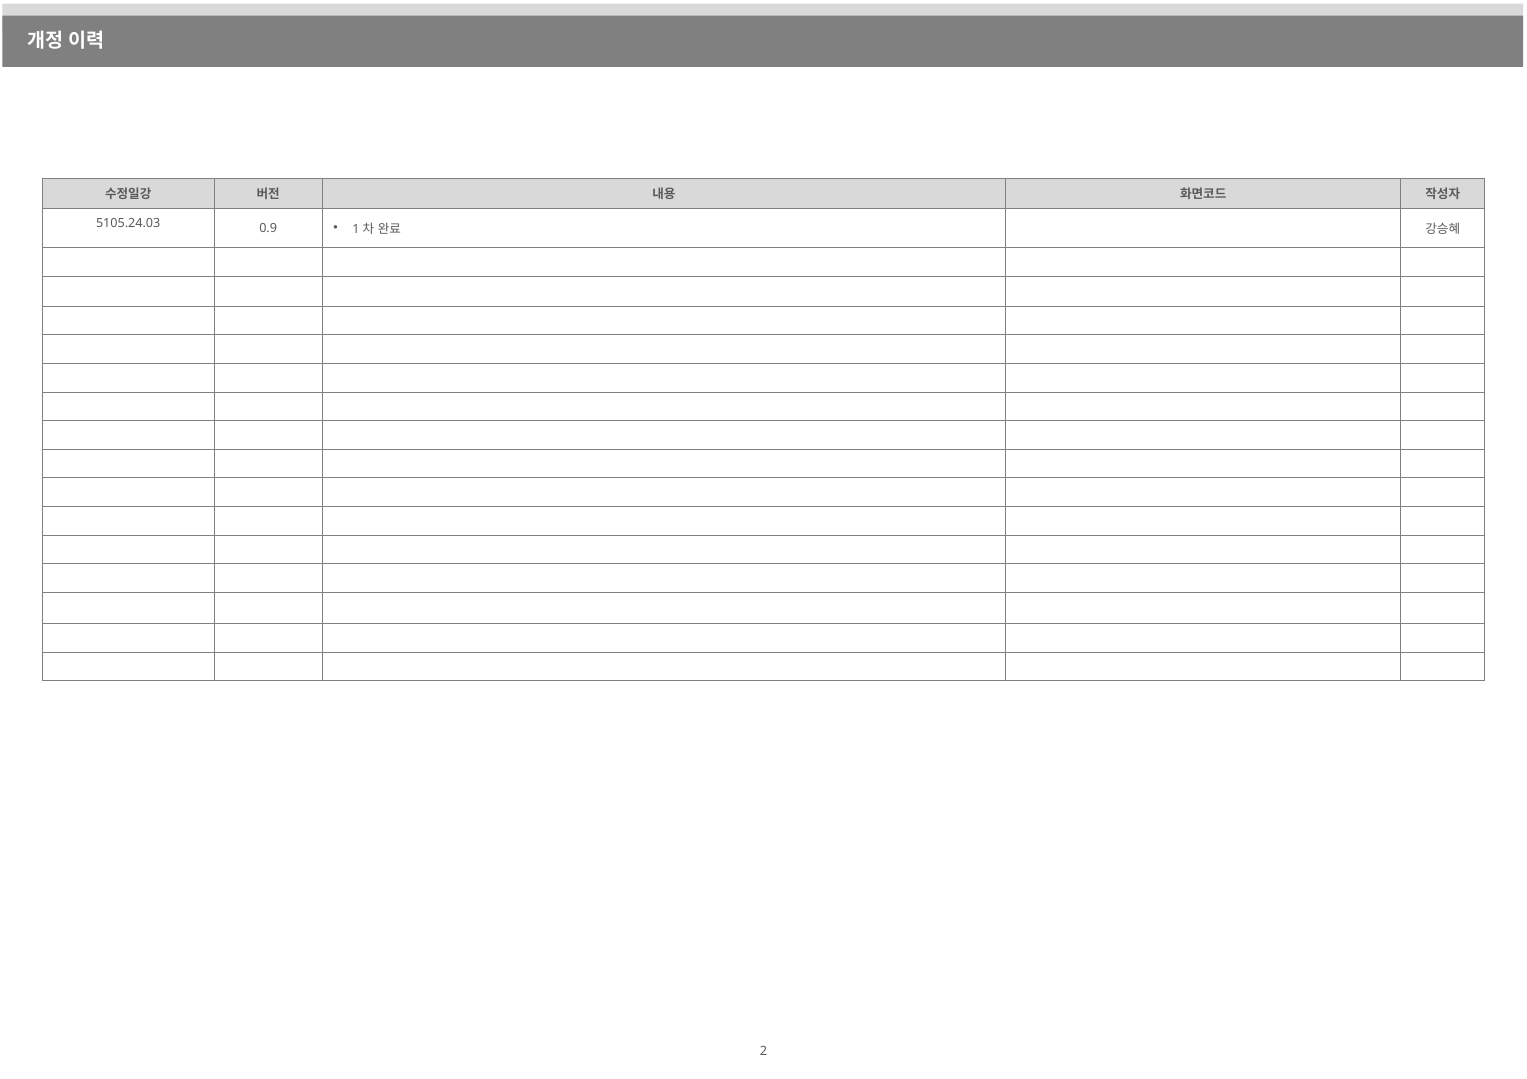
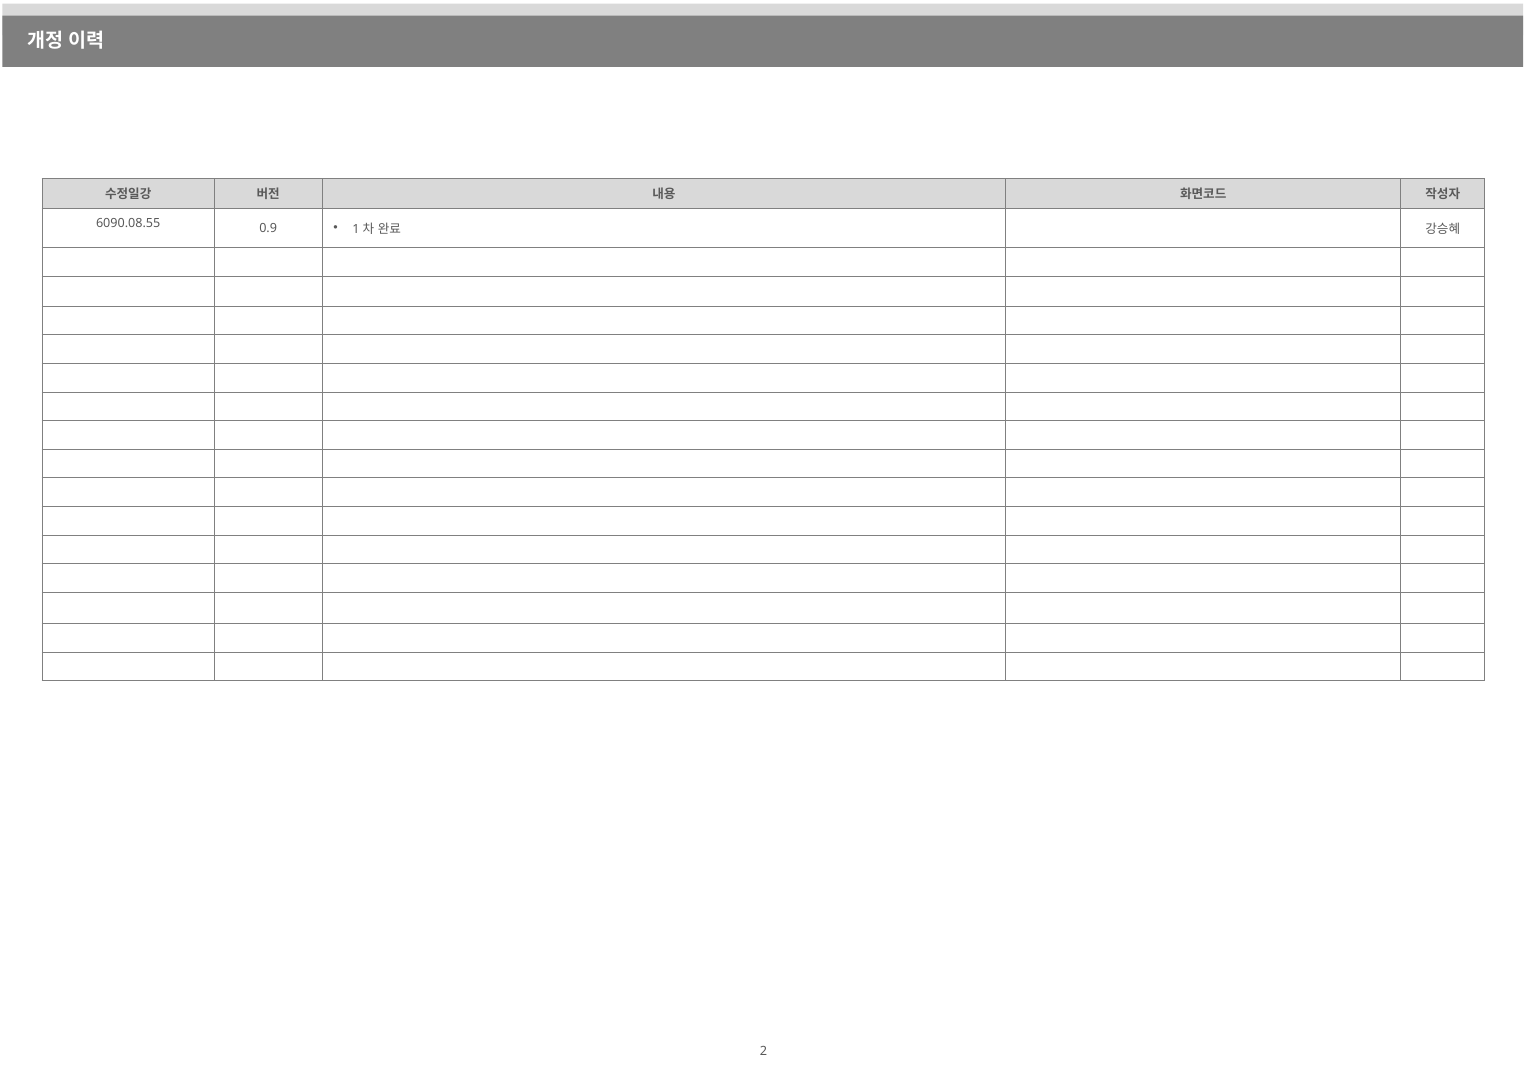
5105.24.03: 5105.24.03 -> 6090.08.55 (128, 223)
